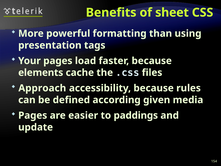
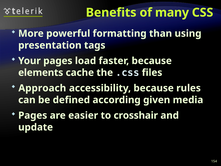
sheet: sheet -> many (172, 13)
paddings: paddings -> crosshair (136, 115)
